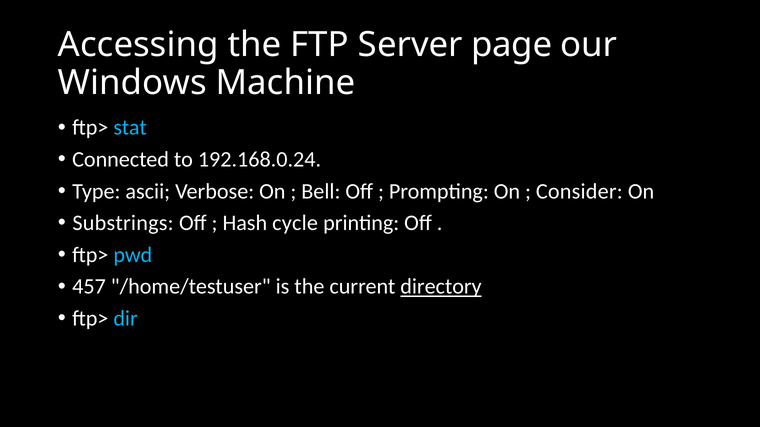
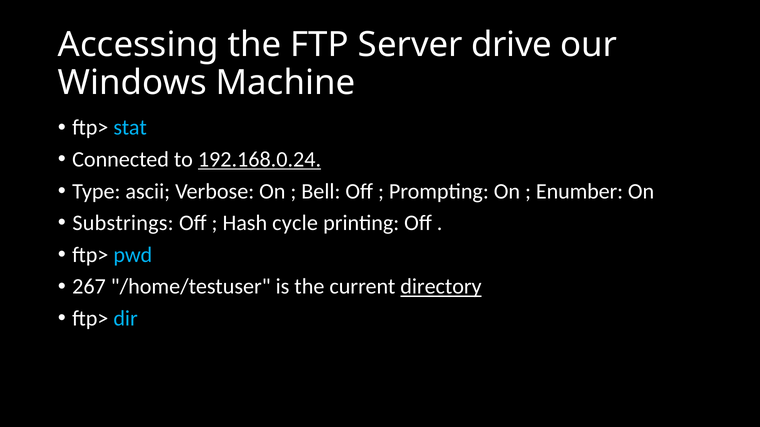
page: page -> drive (512, 45)
192.168.0.24 underline: none -> present (259, 160)
Consider: Consider -> Enumber (580, 191)
457: 457 -> 267 (89, 287)
